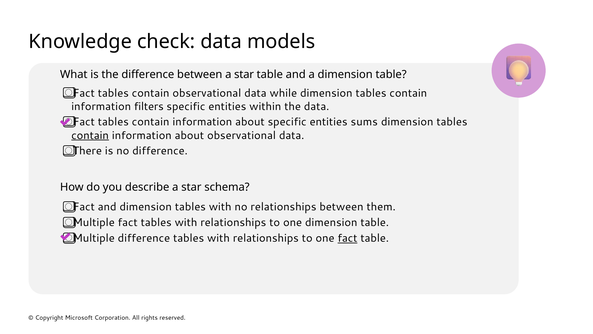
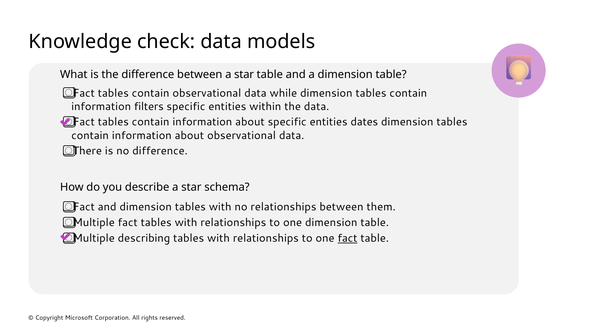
sums: sums -> dates (364, 122)
contain underline: present -> none (90, 135)
difference: difference -> describing (144, 238)
